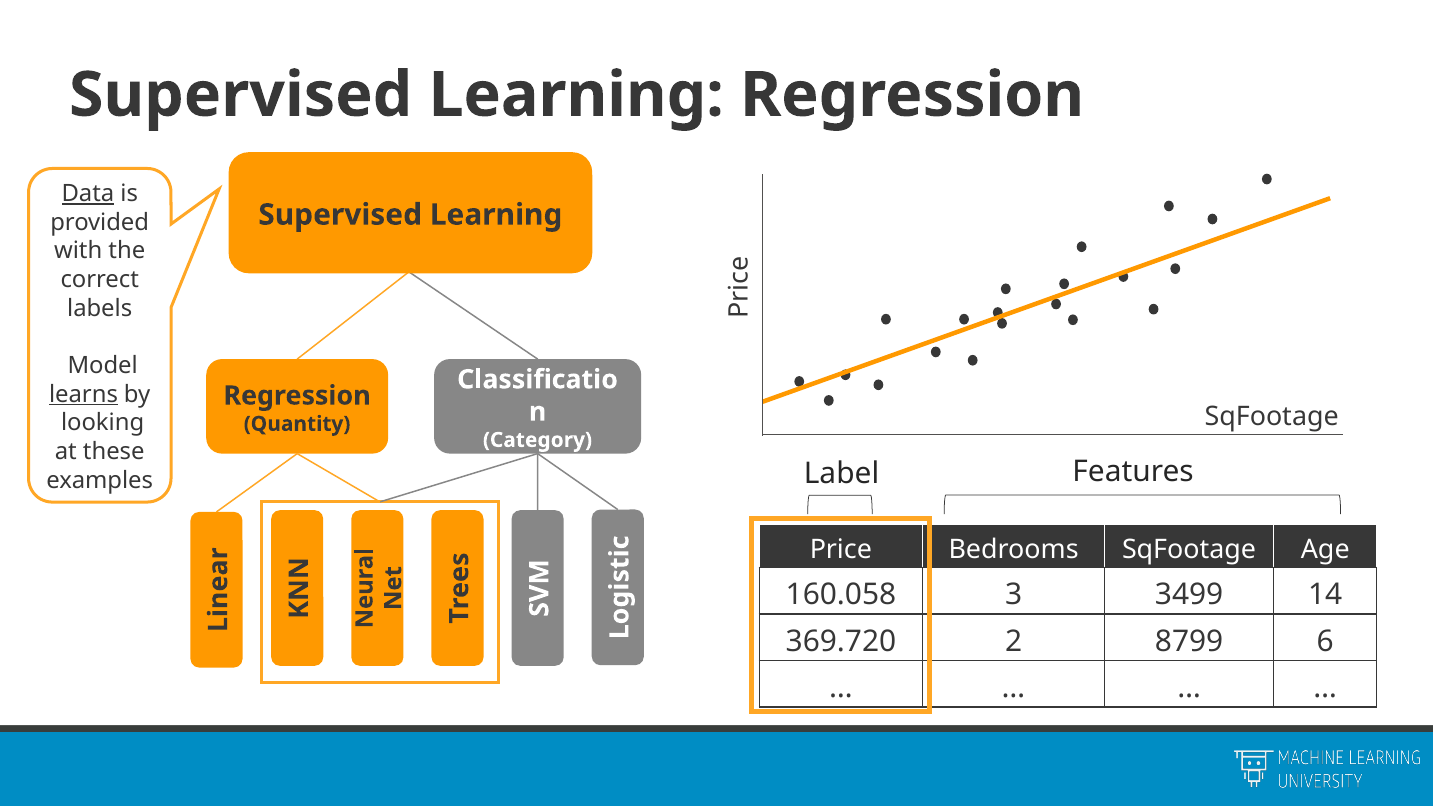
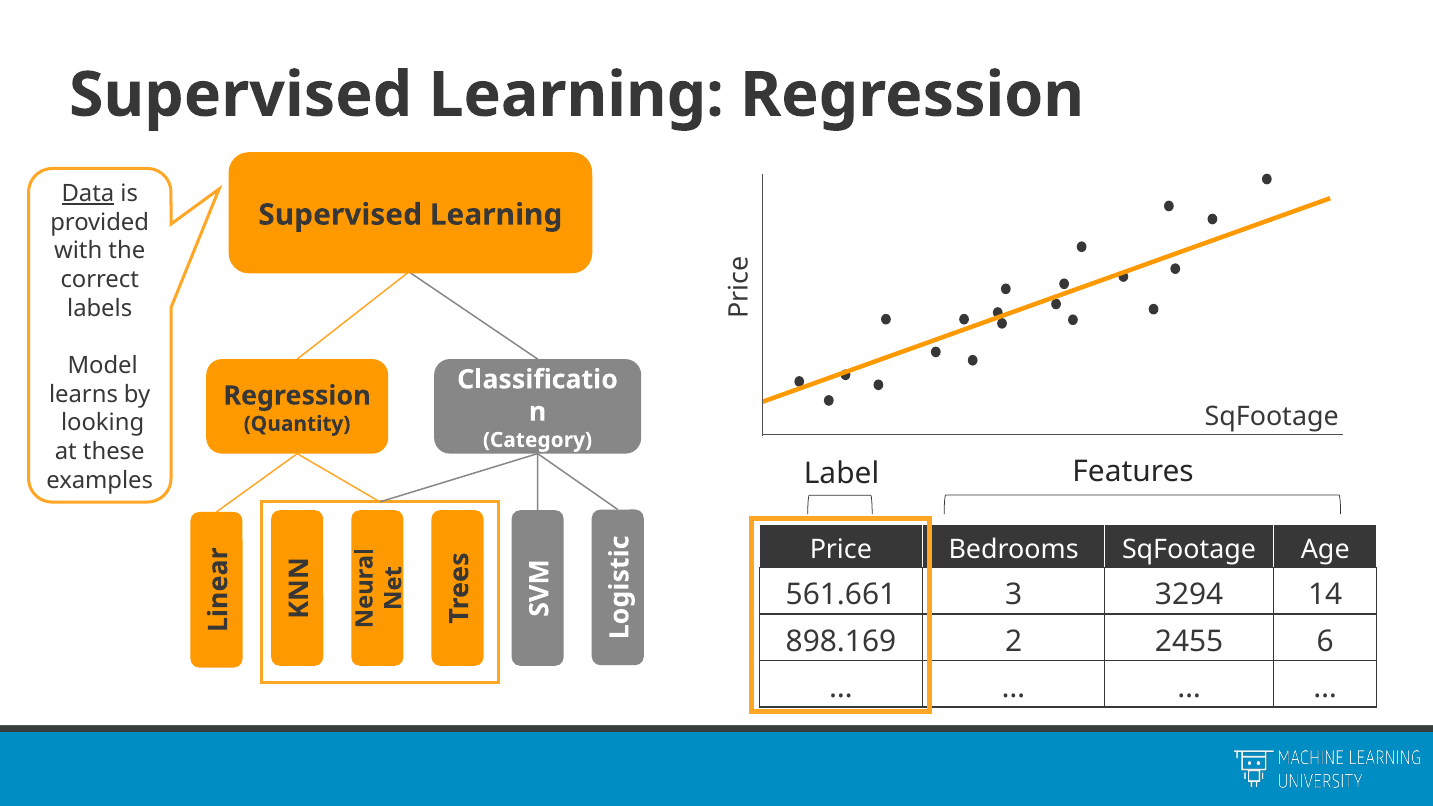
learns underline: present -> none (83, 394)
160.058: 160.058 -> 561.661 (841, 595)
3499: 3499 -> 3294 (1189, 595)
369.720: 369.720 -> 898.169 (841, 642)
8799: 8799 -> 2455 (1189, 642)
